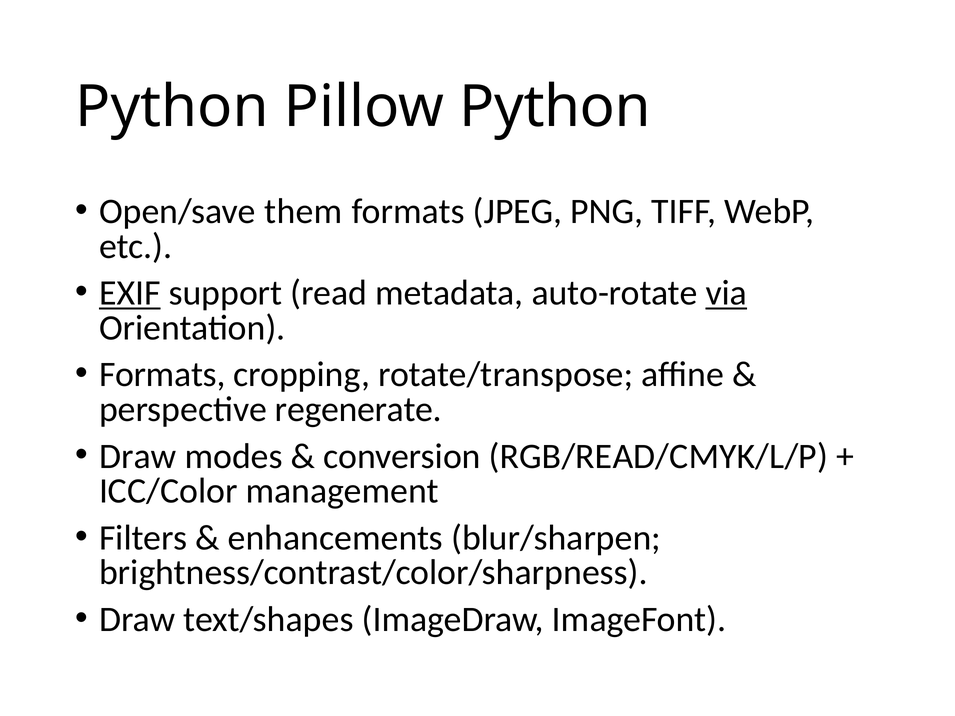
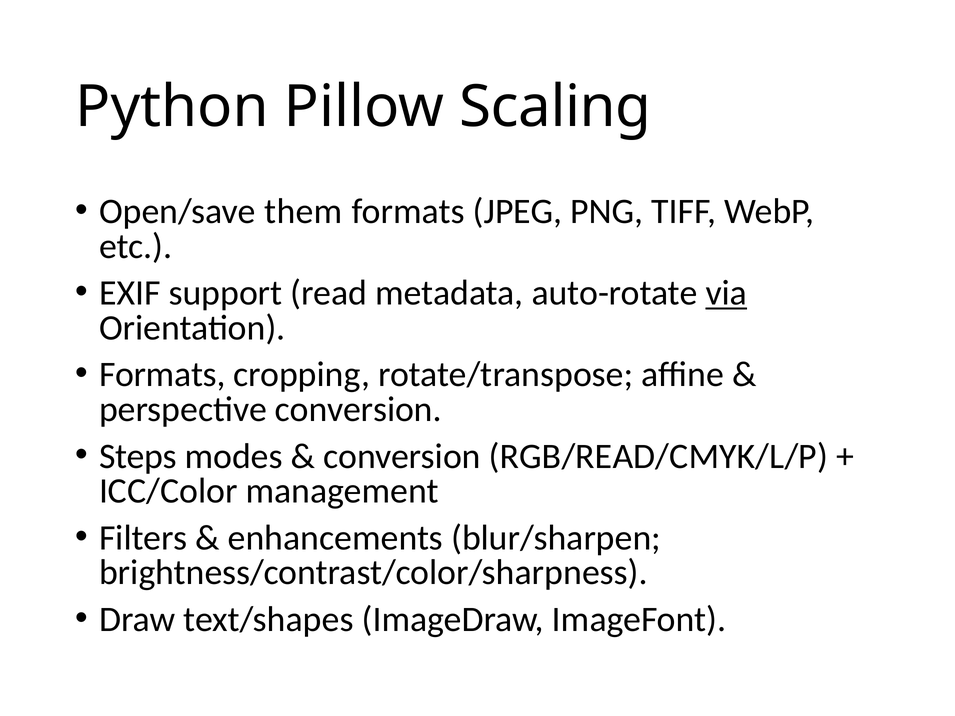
Pillow Python: Python -> Scaling (555, 107)
EXIF underline: present -> none (130, 293)
perspective regenerate: regenerate -> conversion (358, 410)
Draw: Draw -> Steps (138, 456)
